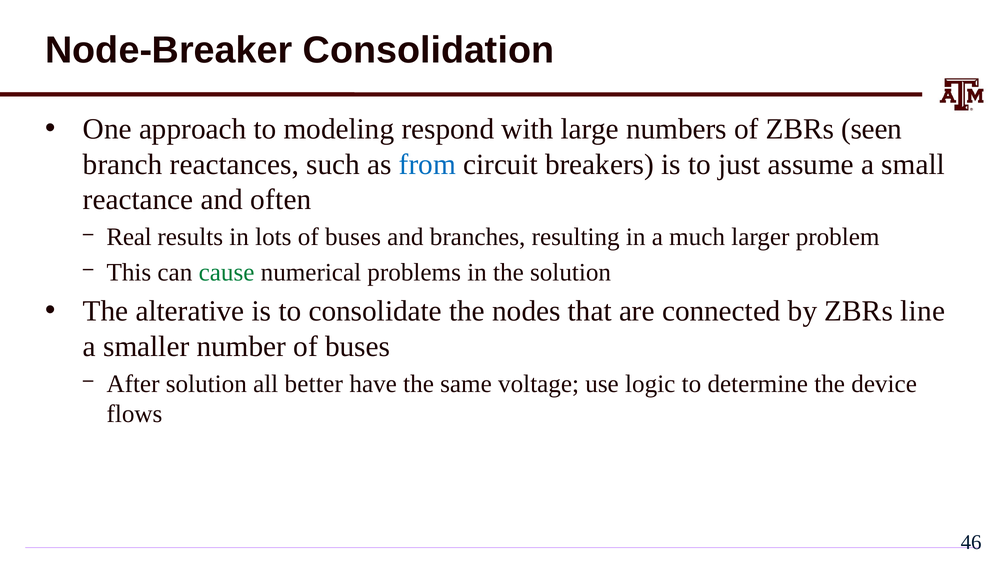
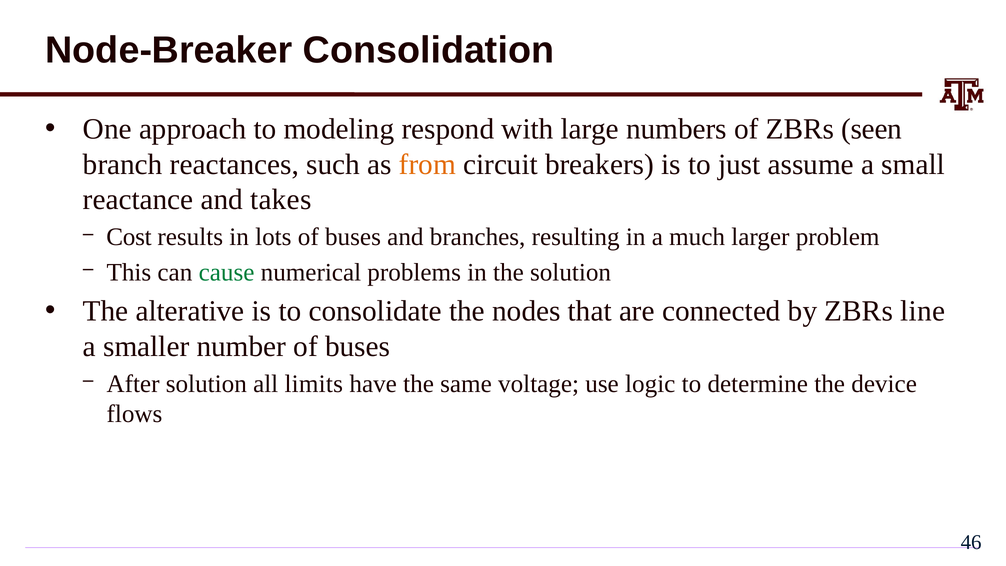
from colour: blue -> orange (427, 164)
often: often -> takes (281, 200)
Real: Real -> Cost (129, 237)
better: better -> limits (314, 384)
